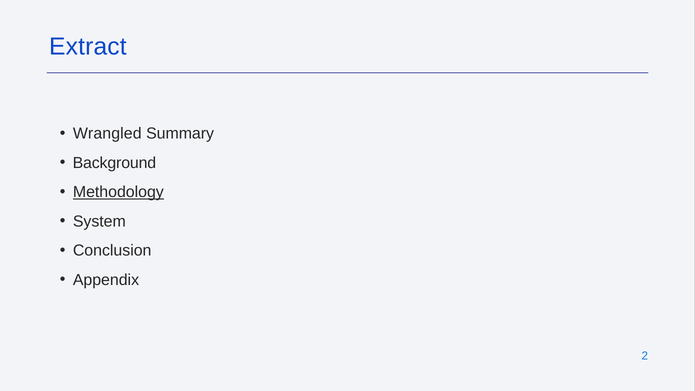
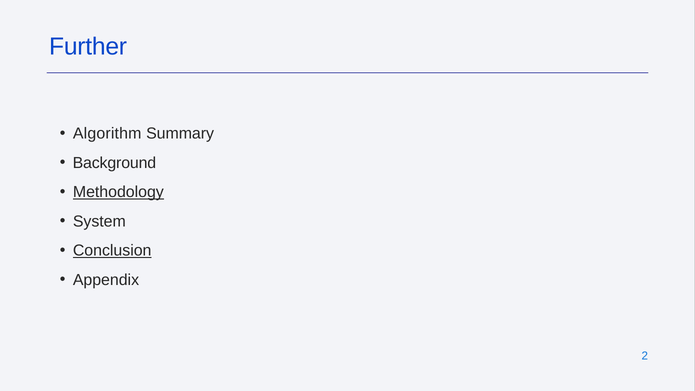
Extract: Extract -> Further (88, 46)
Wrangled: Wrangled -> Algorithm (107, 134)
Conclusion underline: none -> present (112, 251)
